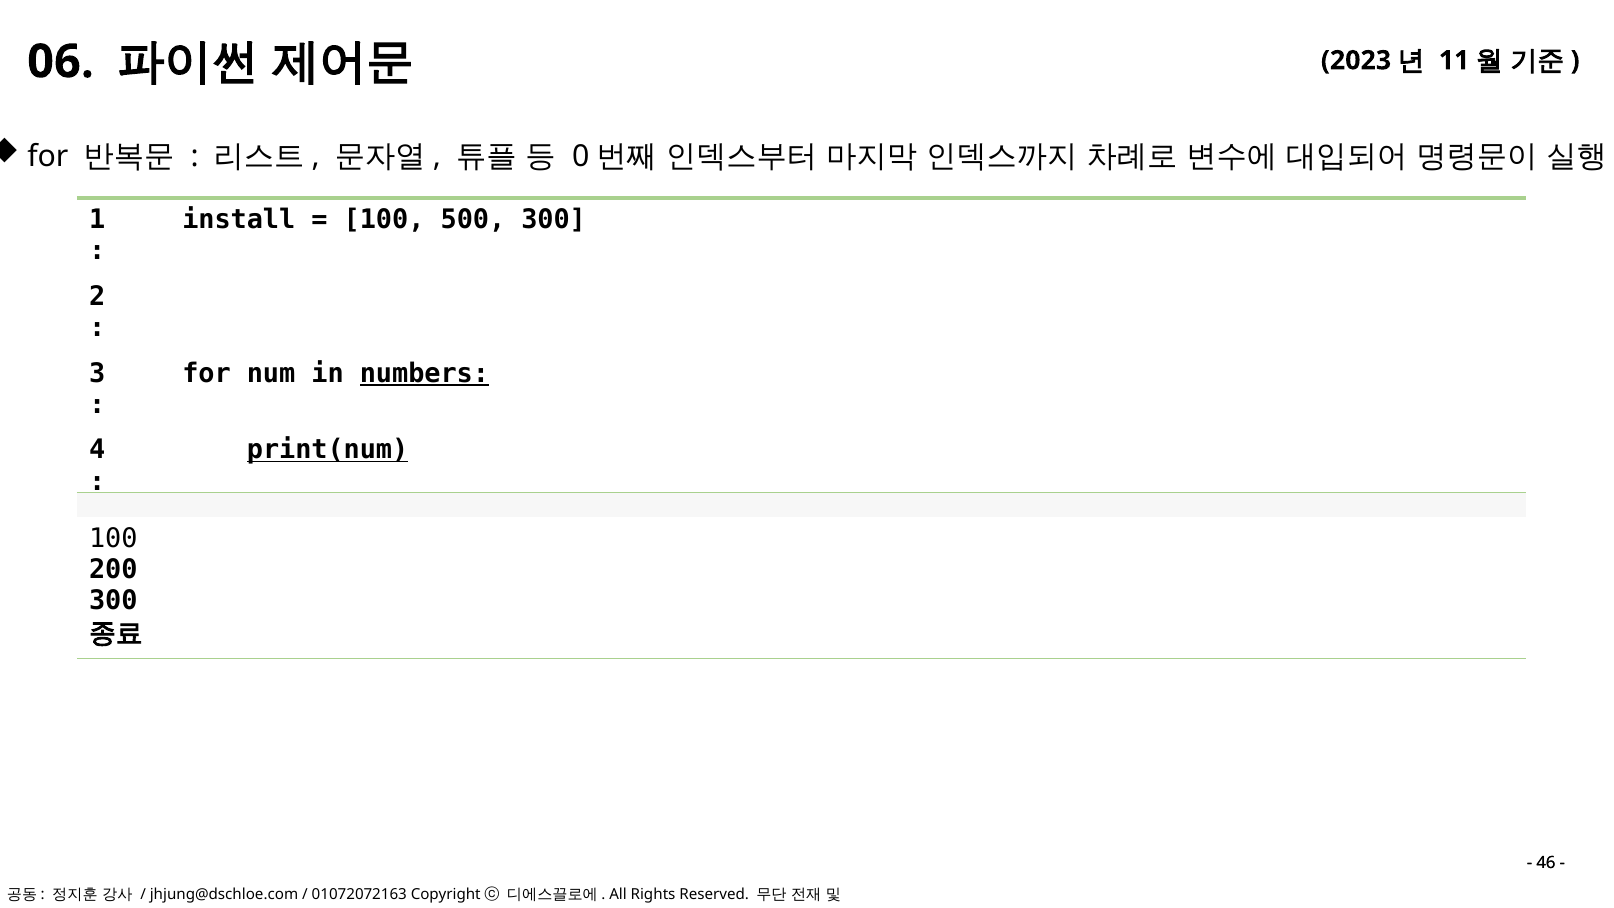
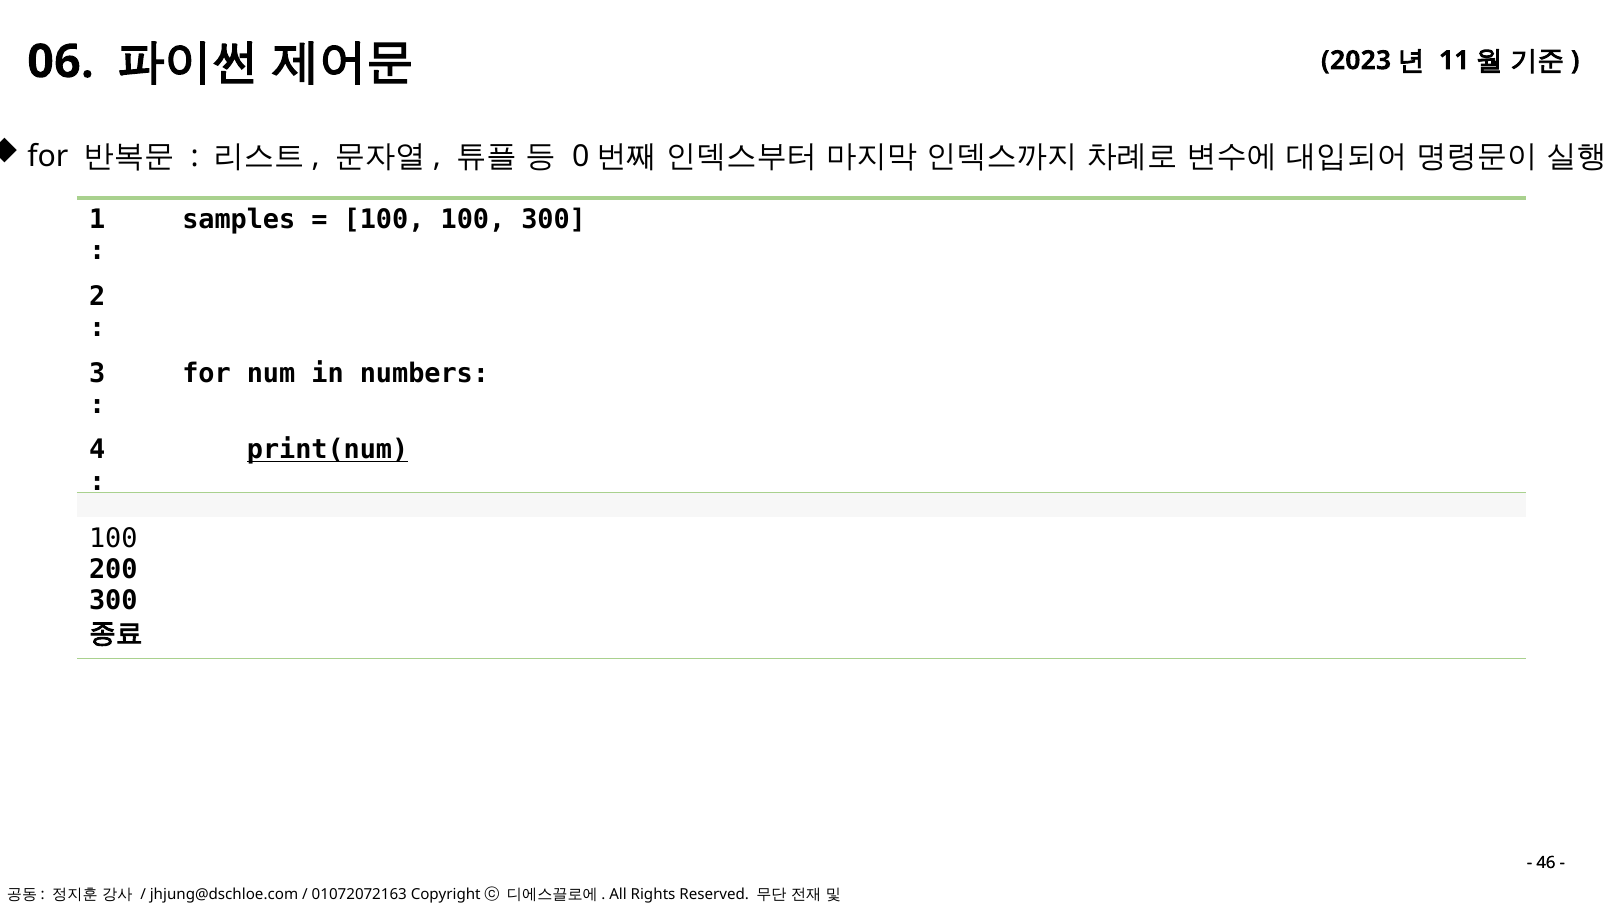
install: install -> samples (239, 220)
100 500: 500 -> 100 (473, 220)
numbers underline: present -> none (424, 373)
